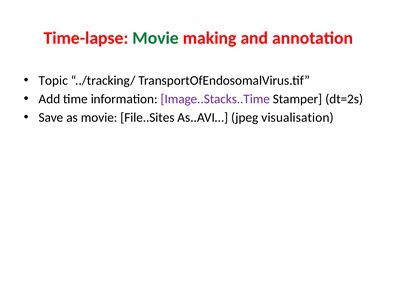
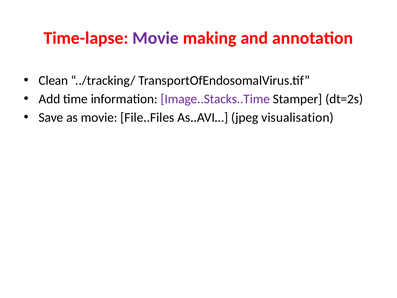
Movie colour: green -> purple (156, 38)
Topic: Topic -> Clean (53, 80)
File..Sites: File..Sites -> File..Files (147, 117)
